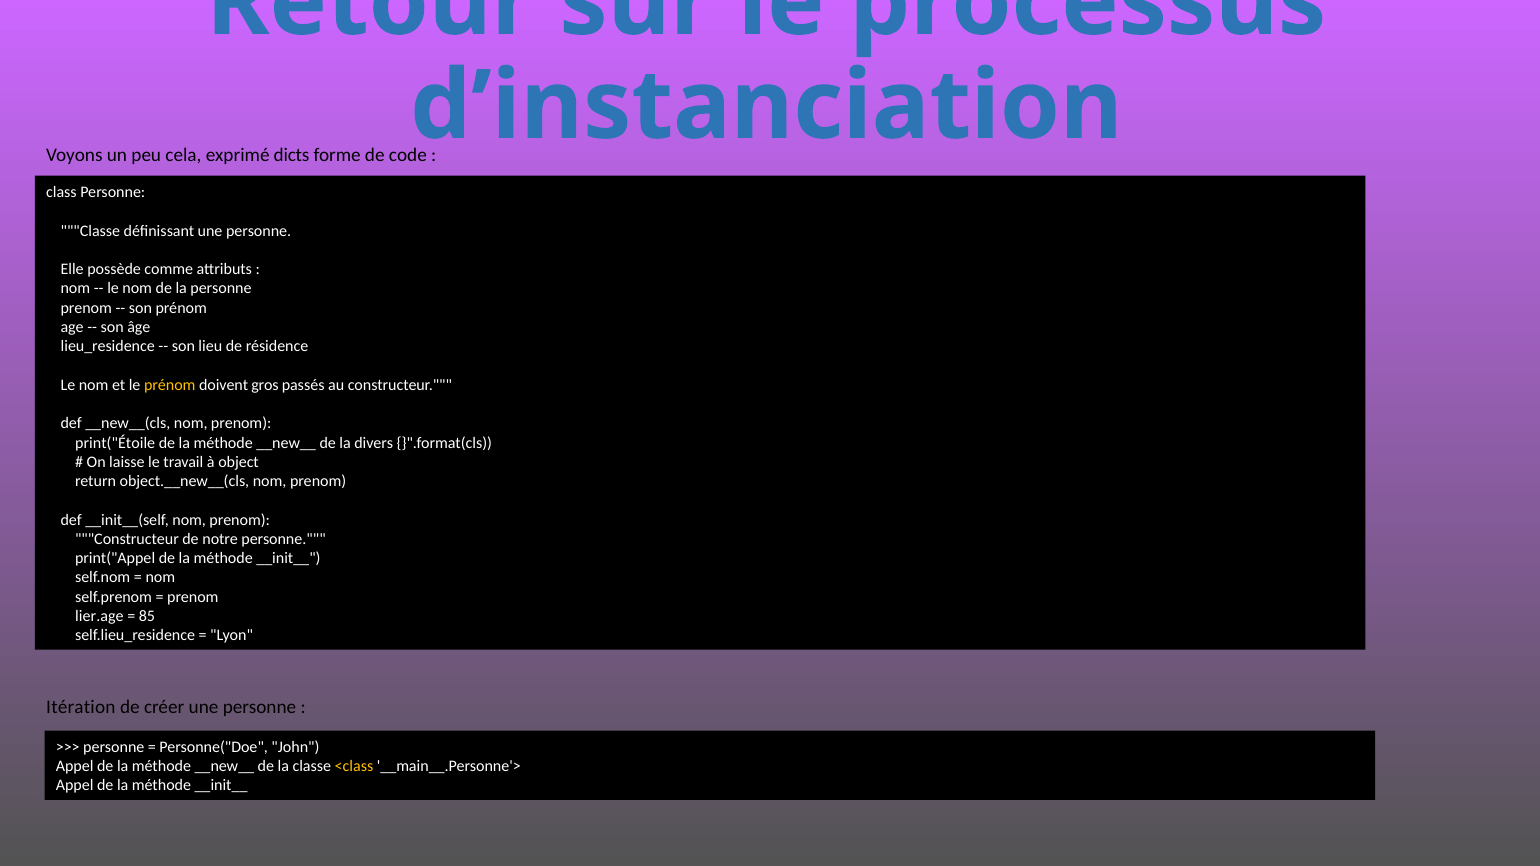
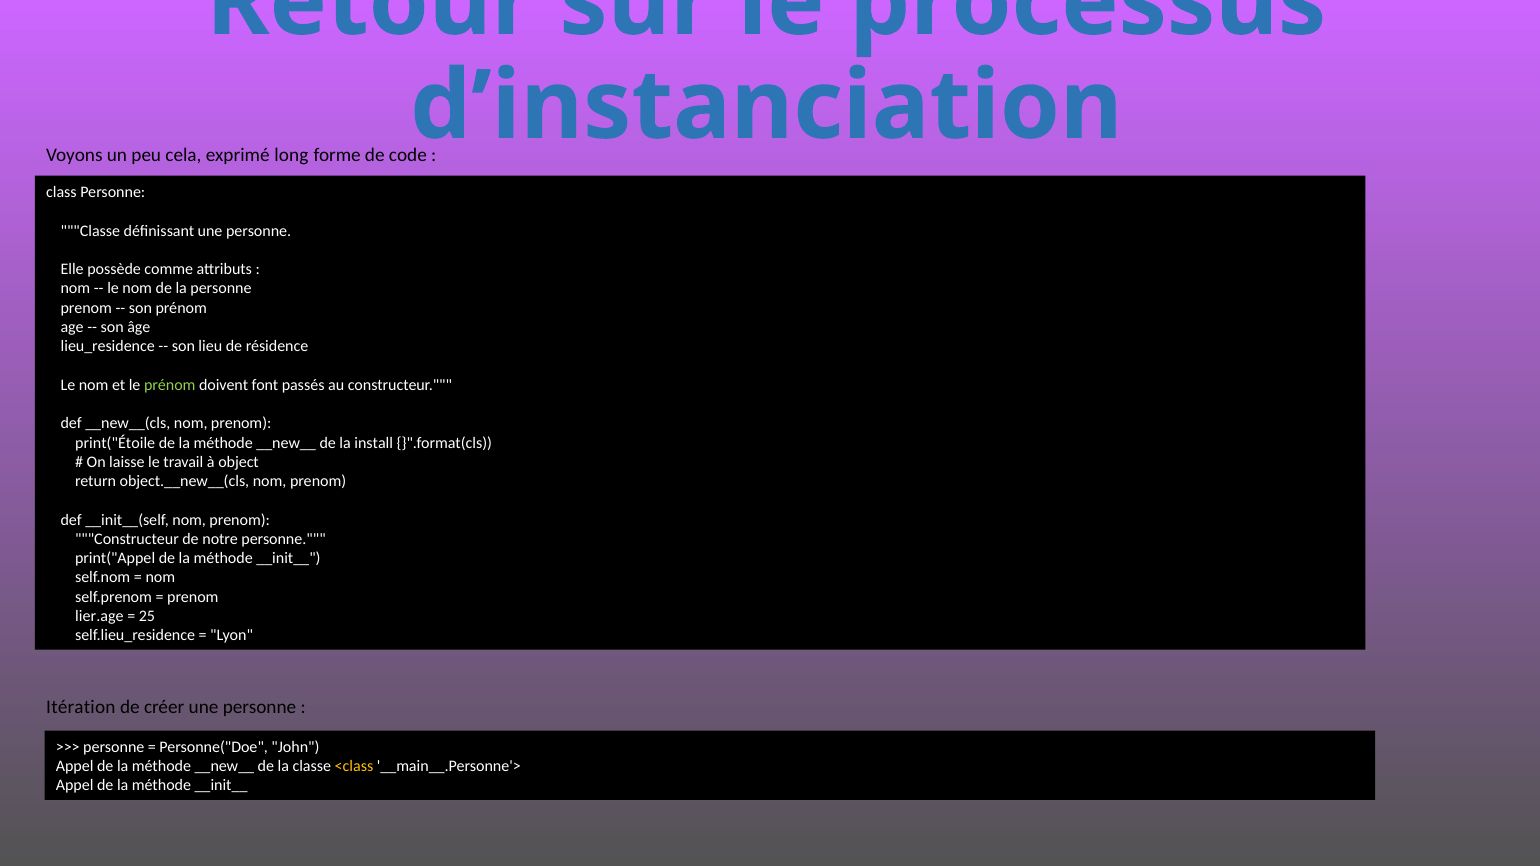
dicts: dicts -> long (291, 155)
prénom colour: yellow -> light green (170, 385)
gros: gros -> font (265, 385)
divers: divers -> install (374, 443)
85: 85 -> 25 (147, 616)
